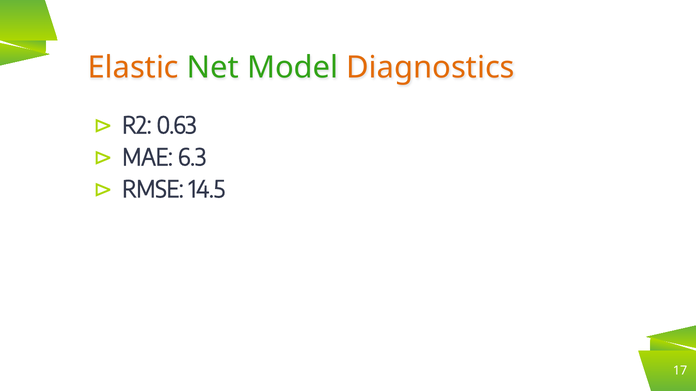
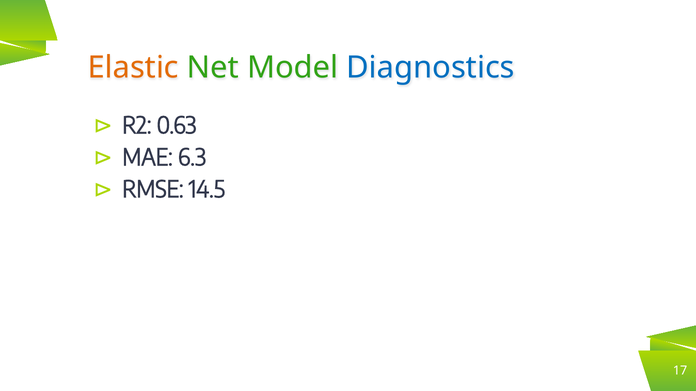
Diagnostics colour: orange -> blue (431, 68)
